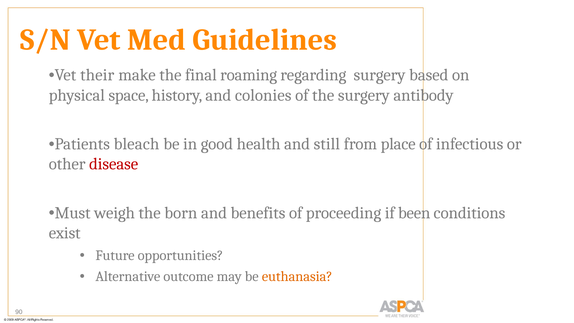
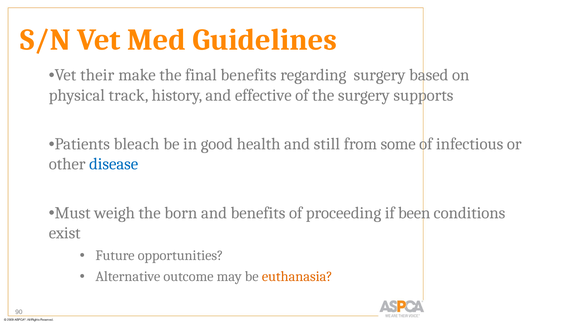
final roaming: roaming -> benefits (248, 75)
space: space -> track (128, 95)
colonies: colonies -> effective (263, 95)
antibody: antibody -> supports (423, 95)
place: place -> some (398, 144)
disease colour: red -> blue (114, 164)
